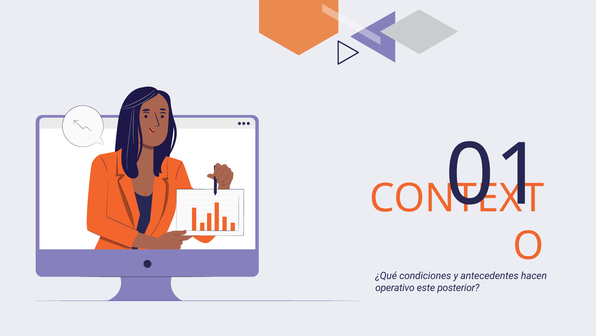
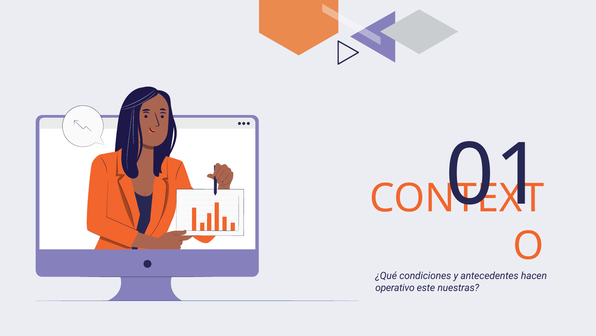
posterior: posterior -> nuestras (458, 287)
